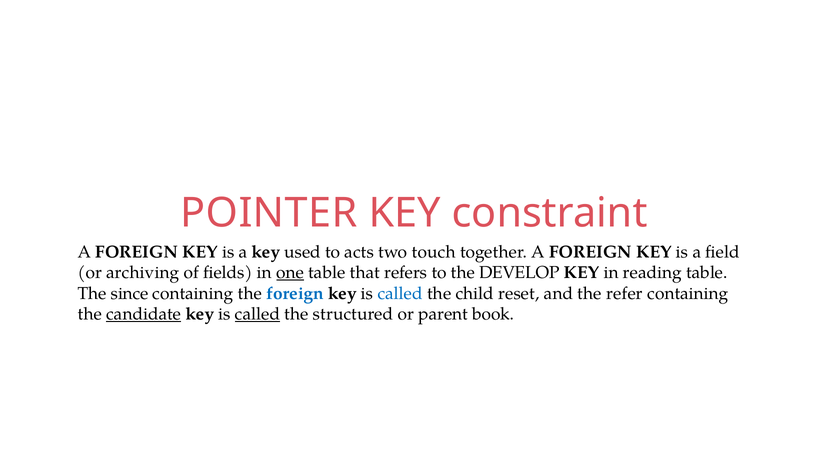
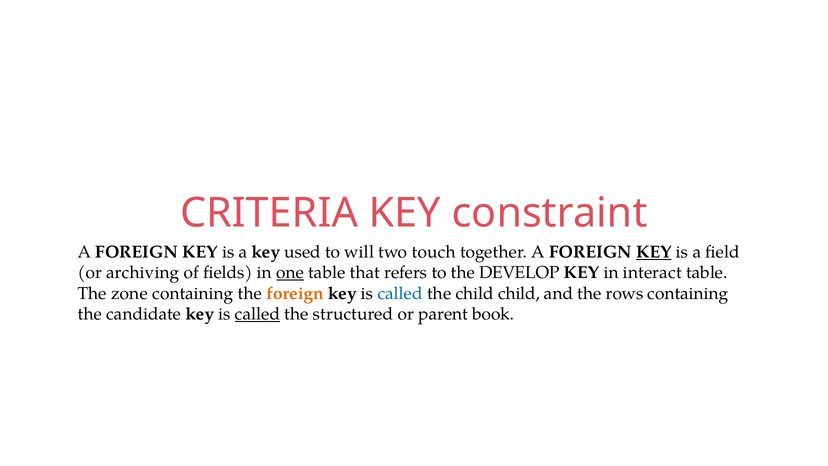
POINTER: POINTER -> CRITERIA (269, 213)
acts: acts -> will (359, 252)
KEY underline: none -> present (654, 252)
reading: reading -> interact (652, 273)
since: since -> zone (129, 293)
foreign colour: blue -> orange (295, 293)
child reset: reset -> child (519, 293)
refer: refer -> rows (625, 293)
candidate underline: present -> none (144, 314)
